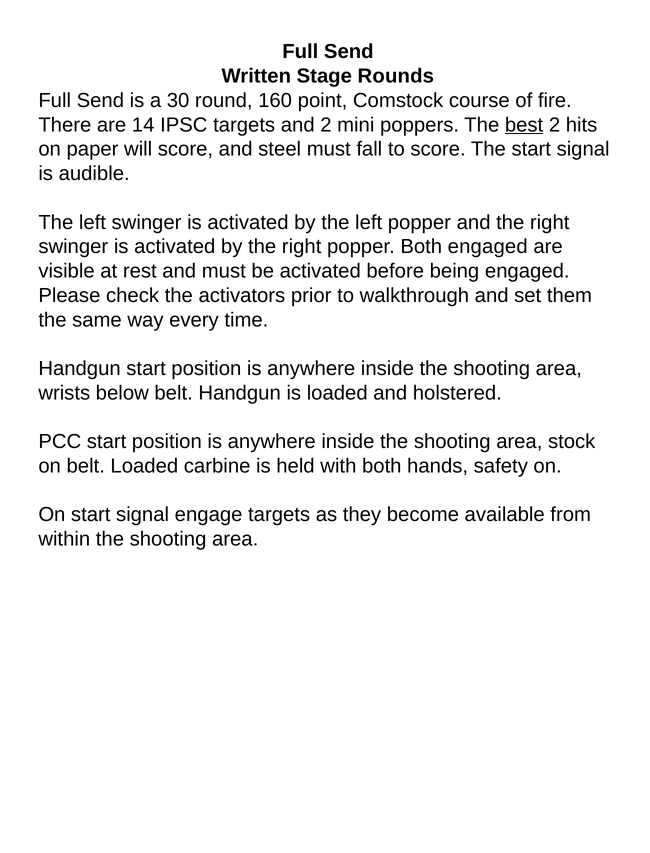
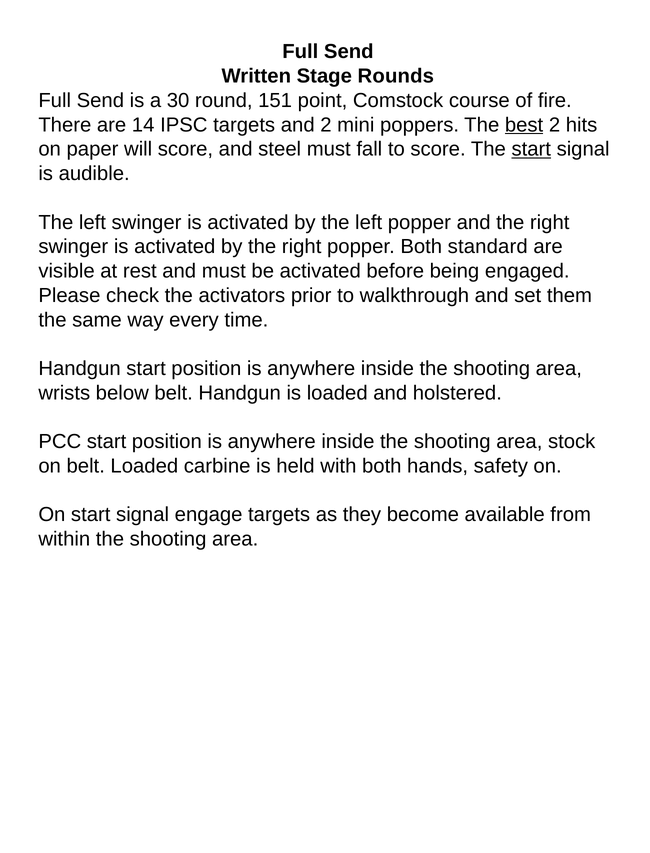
160: 160 -> 151 (275, 100)
start underline: none -> present (531, 149)
Both engaged: engaged -> standard (488, 247)
